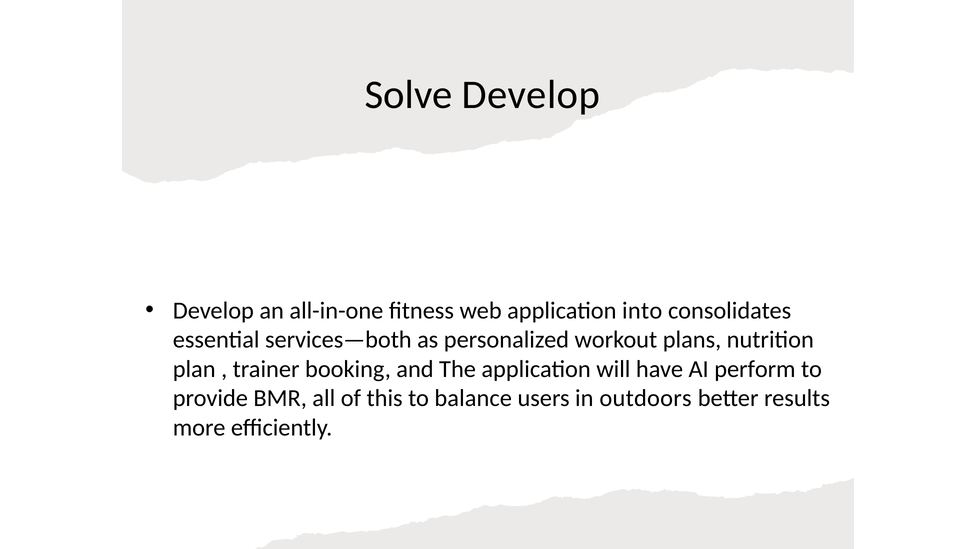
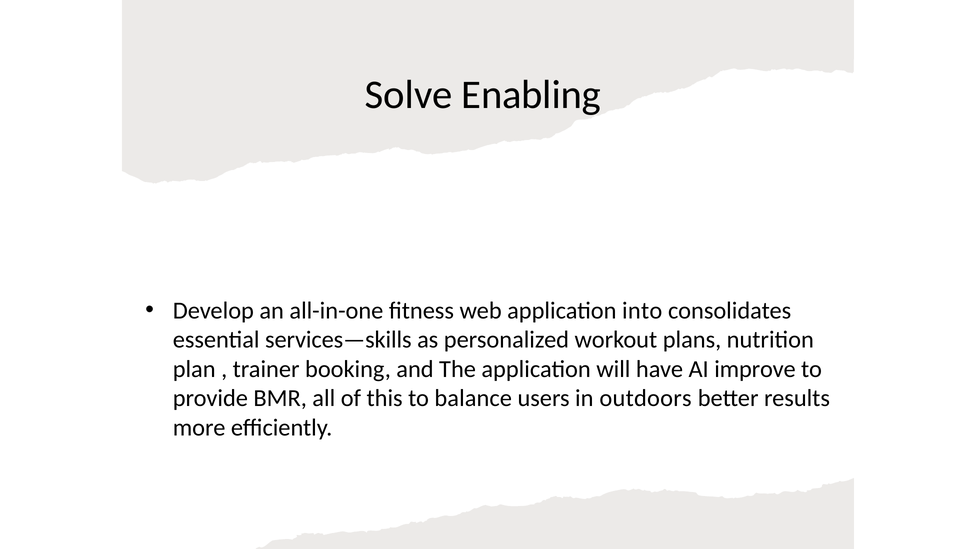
Solve Develop: Develop -> Enabling (531, 95)
services—both: services—both -> services—skills (338, 340)
perform: perform -> improve (755, 369)
